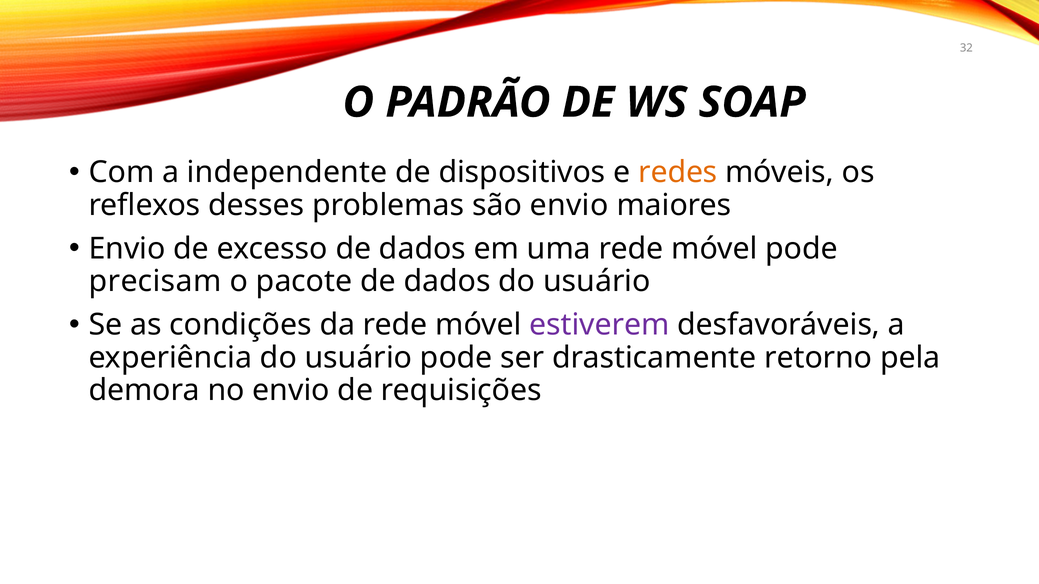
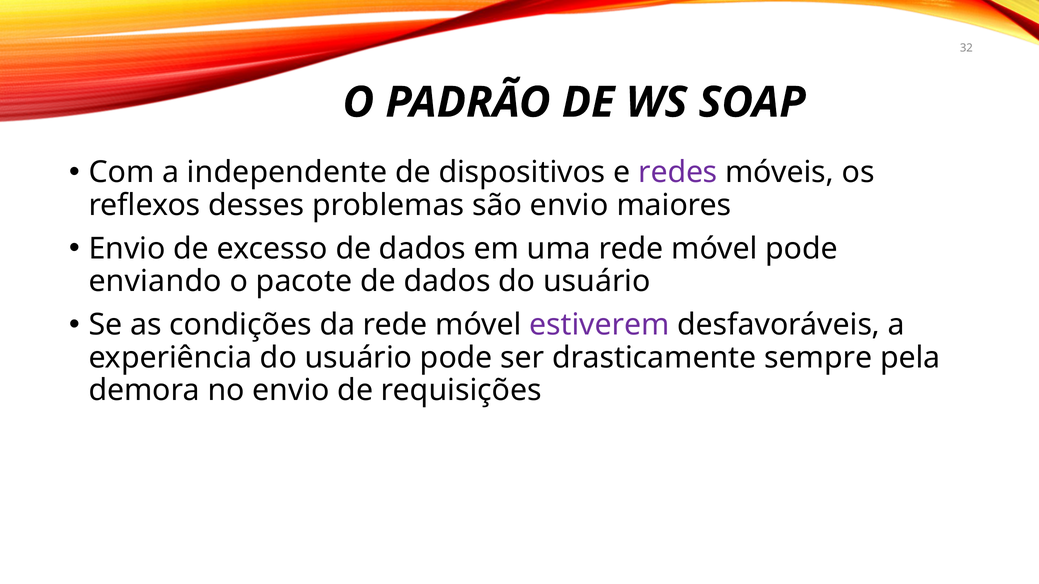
redes colour: orange -> purple (678, 173)
precisam: precisam -> enviando (155, 282)
retorno: retorno -> sempre (818, 358)
